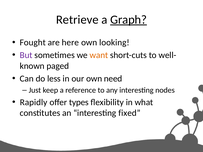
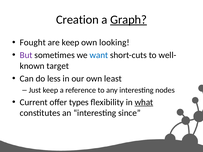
Retrieve: Retrieve -> Creation (77, 20)
are here: here -> keep (70, 43)
want colour: orange -> blue (99, 55)
paged: paged -> target (58, 66)
need: need -> least (113, 79)
Rapidly: Rapidly -> Current (34, 102)
what underline: none -> present (144, 102)
fixed: fixed -> since (130, 113)
